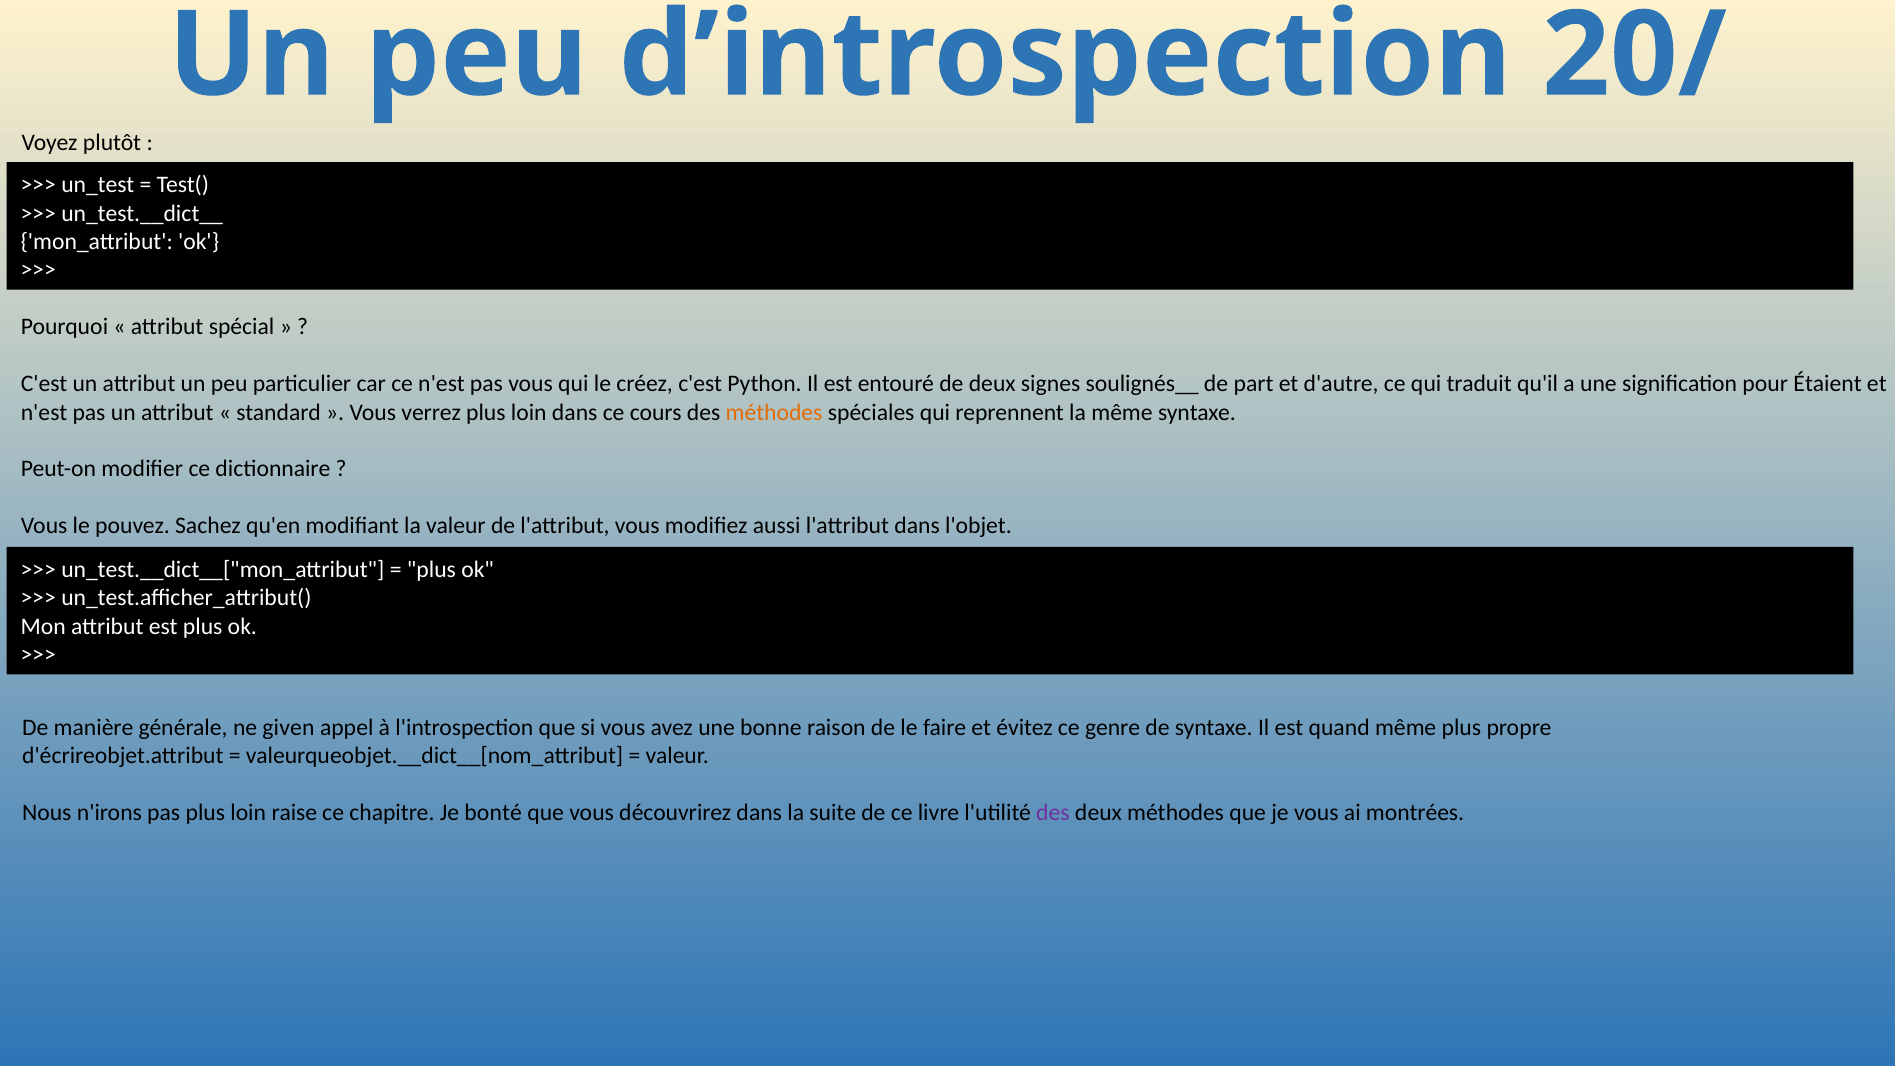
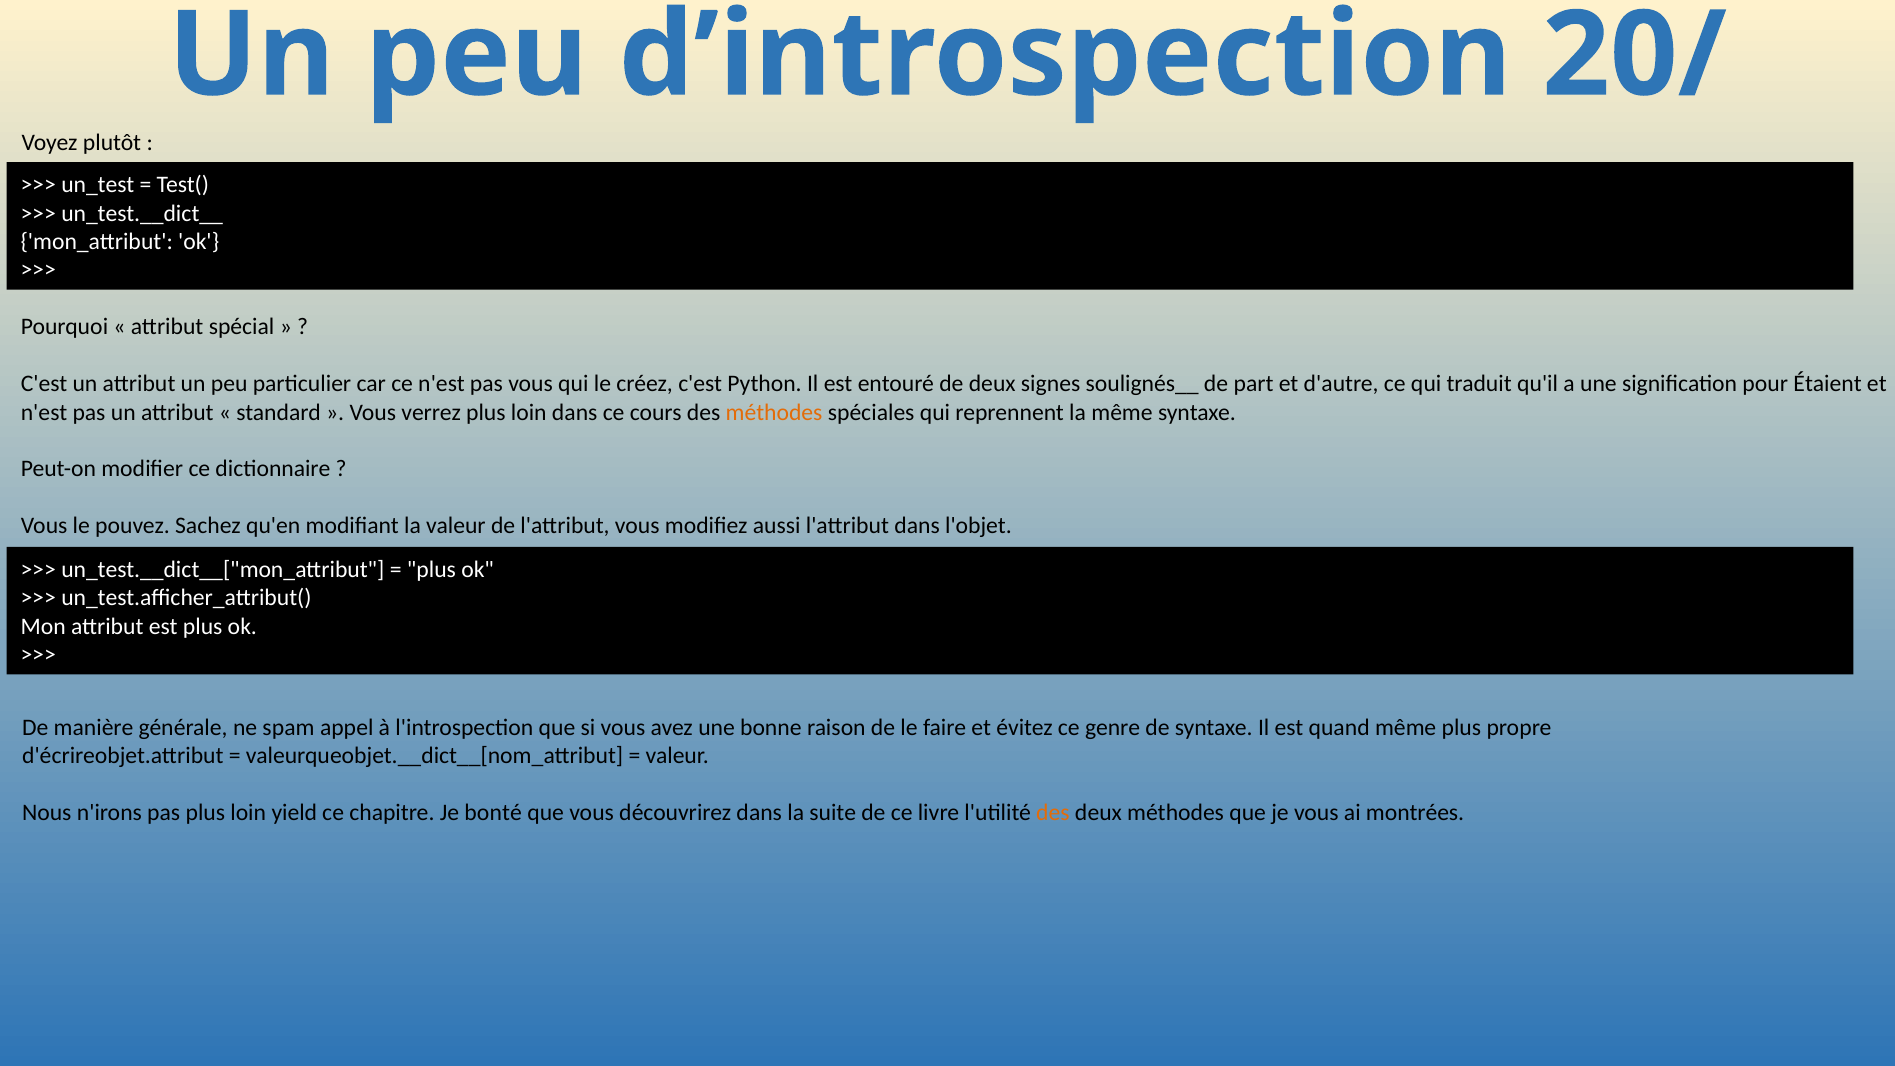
given: given -> spam (289, 727)
raise: raise -> yield (294, 812)
des colour: purple -> orange (1053, 812)
